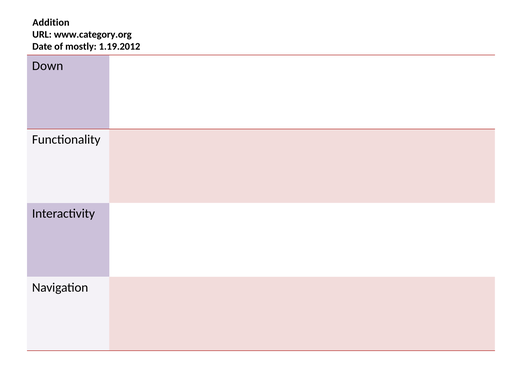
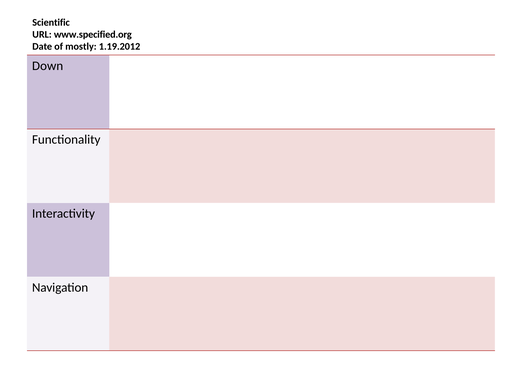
Addition: Addition -> Scientific (51, 22)
www.category.org: www.category.org -> www.specified.org (93, 34)
